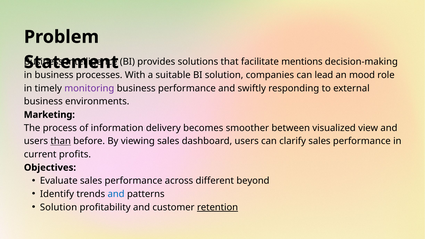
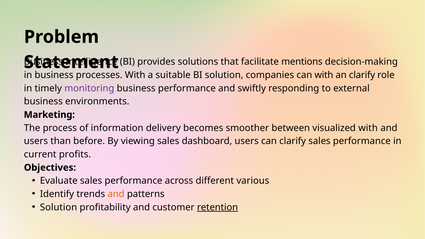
can lead: lead -> with (324, 75)
an mood: mood -> clarify (362, 75)
visualized view: view -> with (368, 128)
than underline: present -> none (61, 141)
beyond: beyond -> various (253, 181)
and colour: blue -> orange (116, 194)
